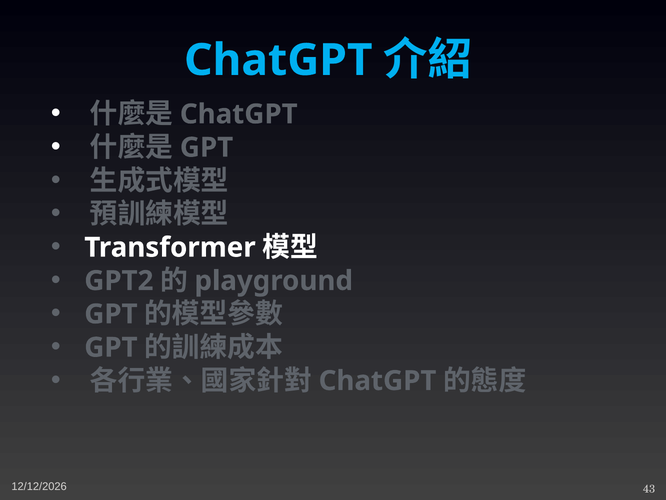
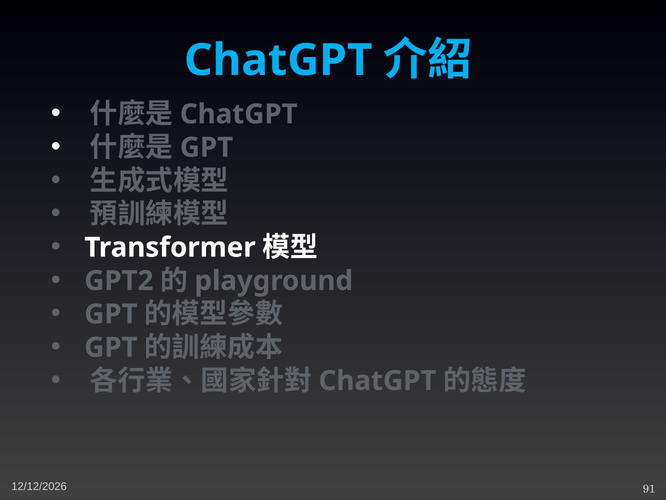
43: 43 -> 91 (649, 488)
